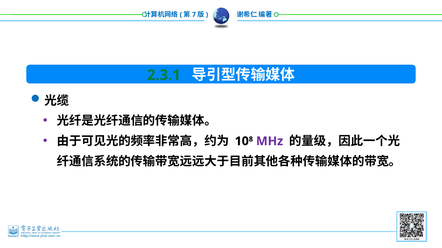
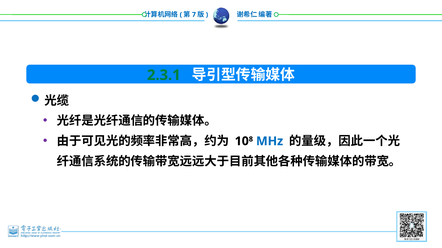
MHz colour: purple -> blue (270, 141)
